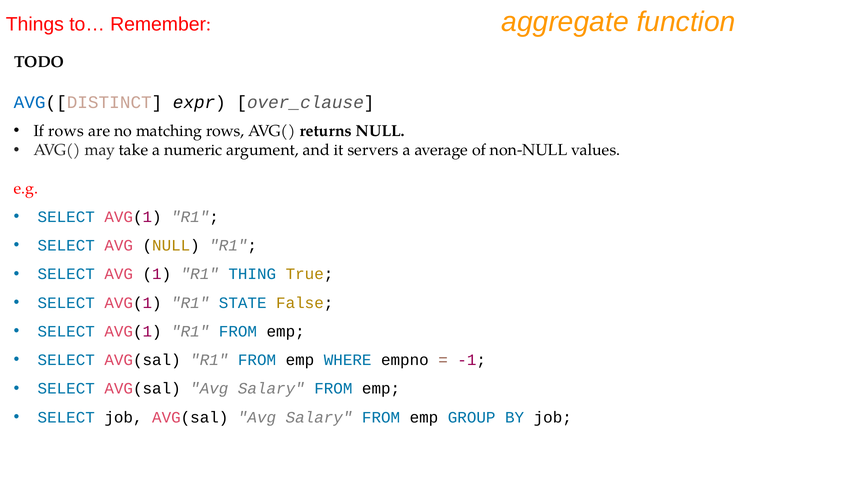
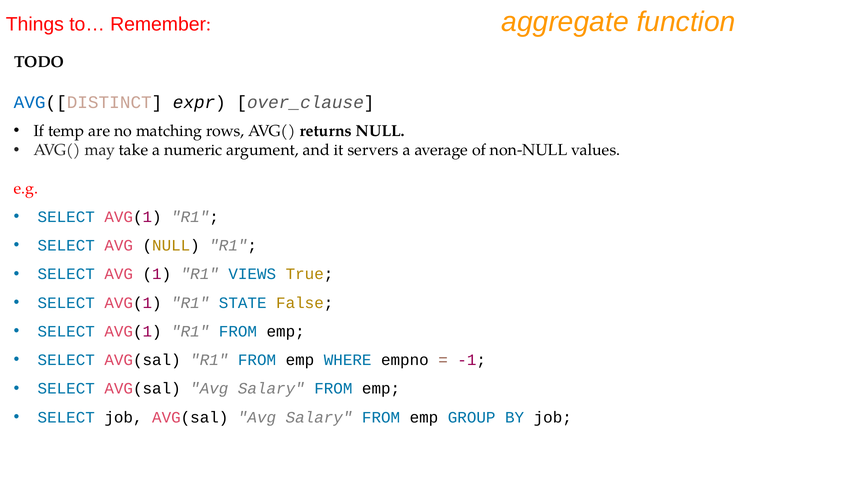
If rows: rows -> temp (66, 131)
THING: THING -> VIEWS (252, 274)
